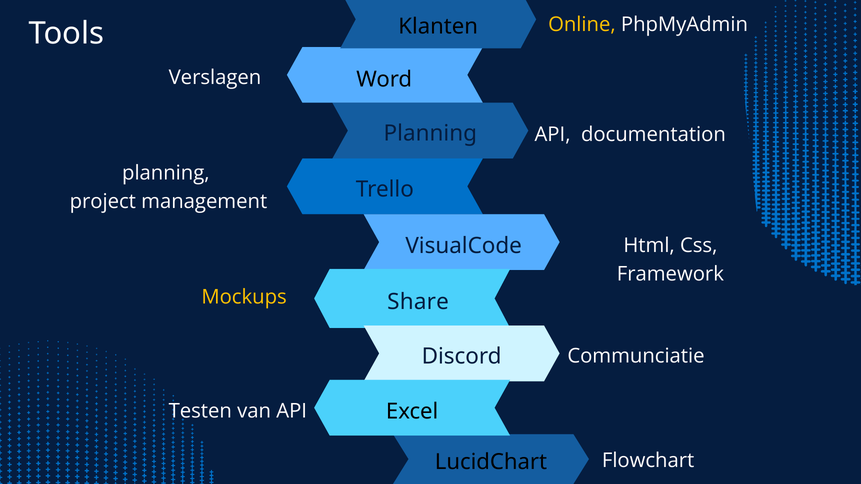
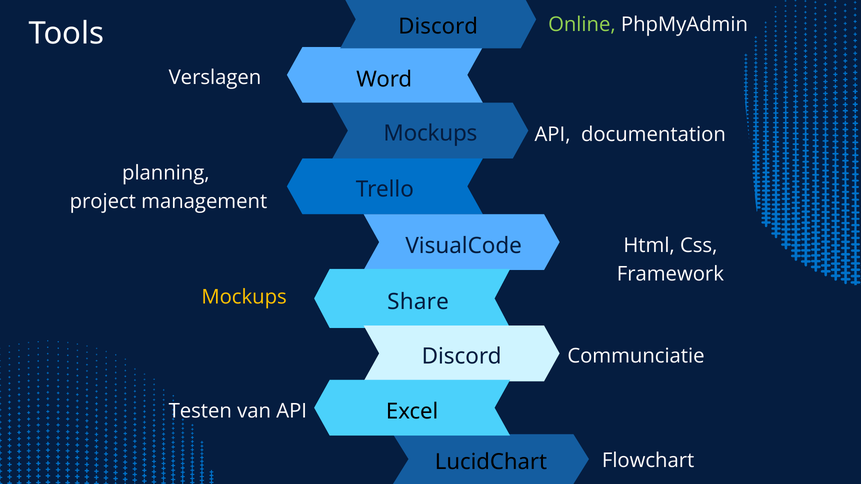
Online colour: yellow -> light green (582, 25)
Klanten: Klanten -> Discord (438, 26)
Planning: Planning -> Mockups (430, 134)
